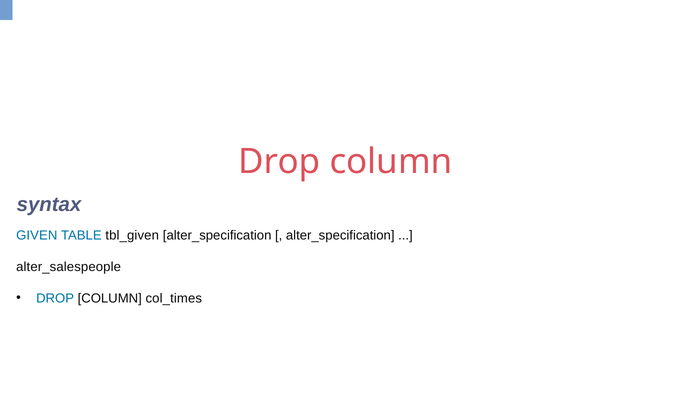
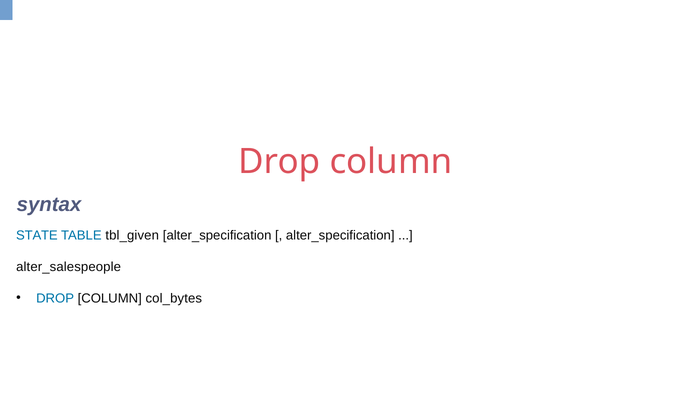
GIVEN: GIVEN -> STATE (37, 235)
col_times: col_times -> col_bytes (174, 298)
